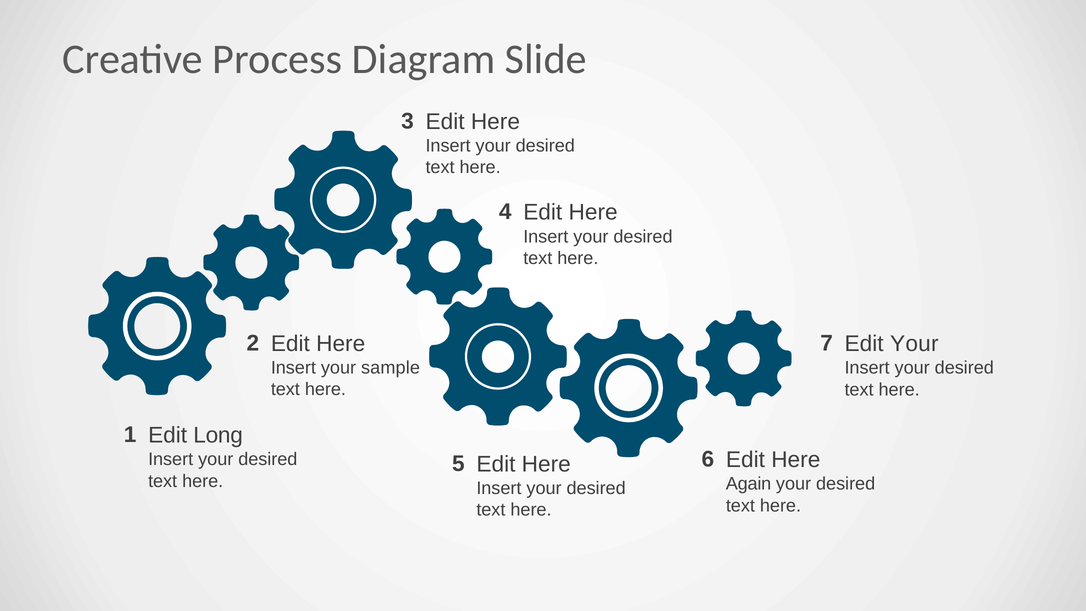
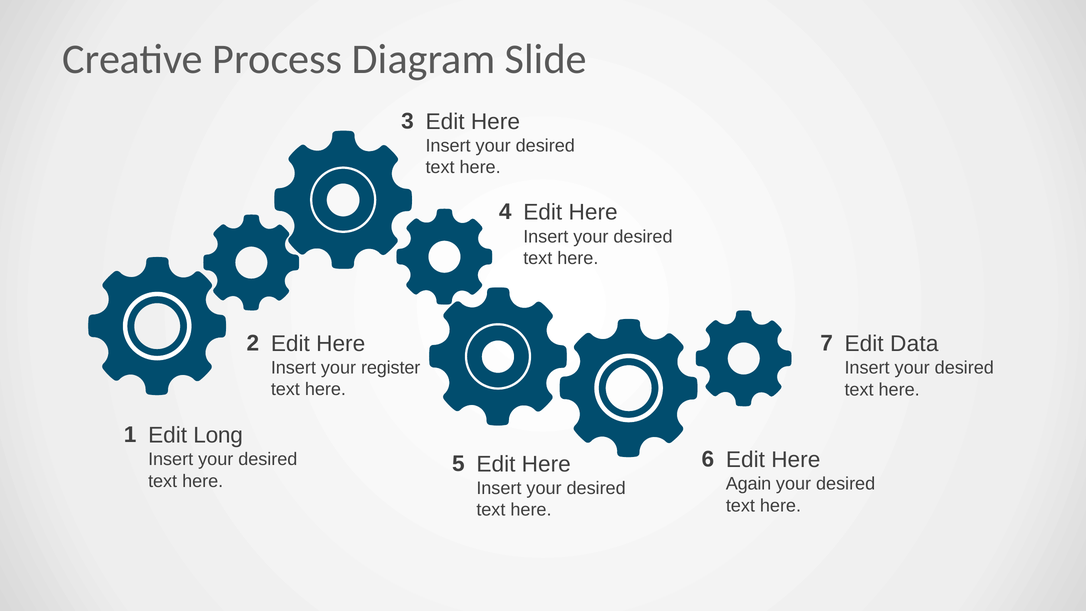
Edit Your: Your -> Data (914, 344)
sample: sample -> register (391, 368)
